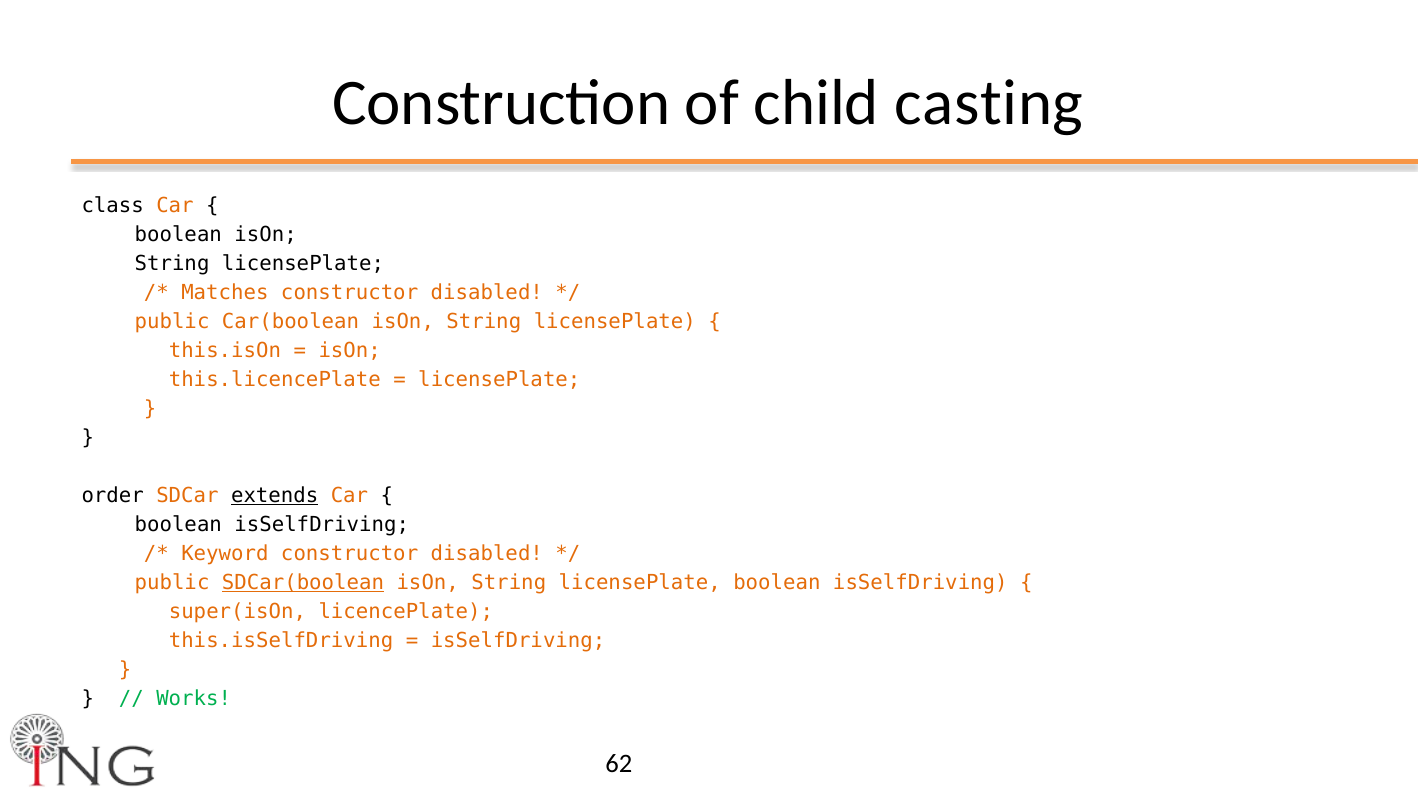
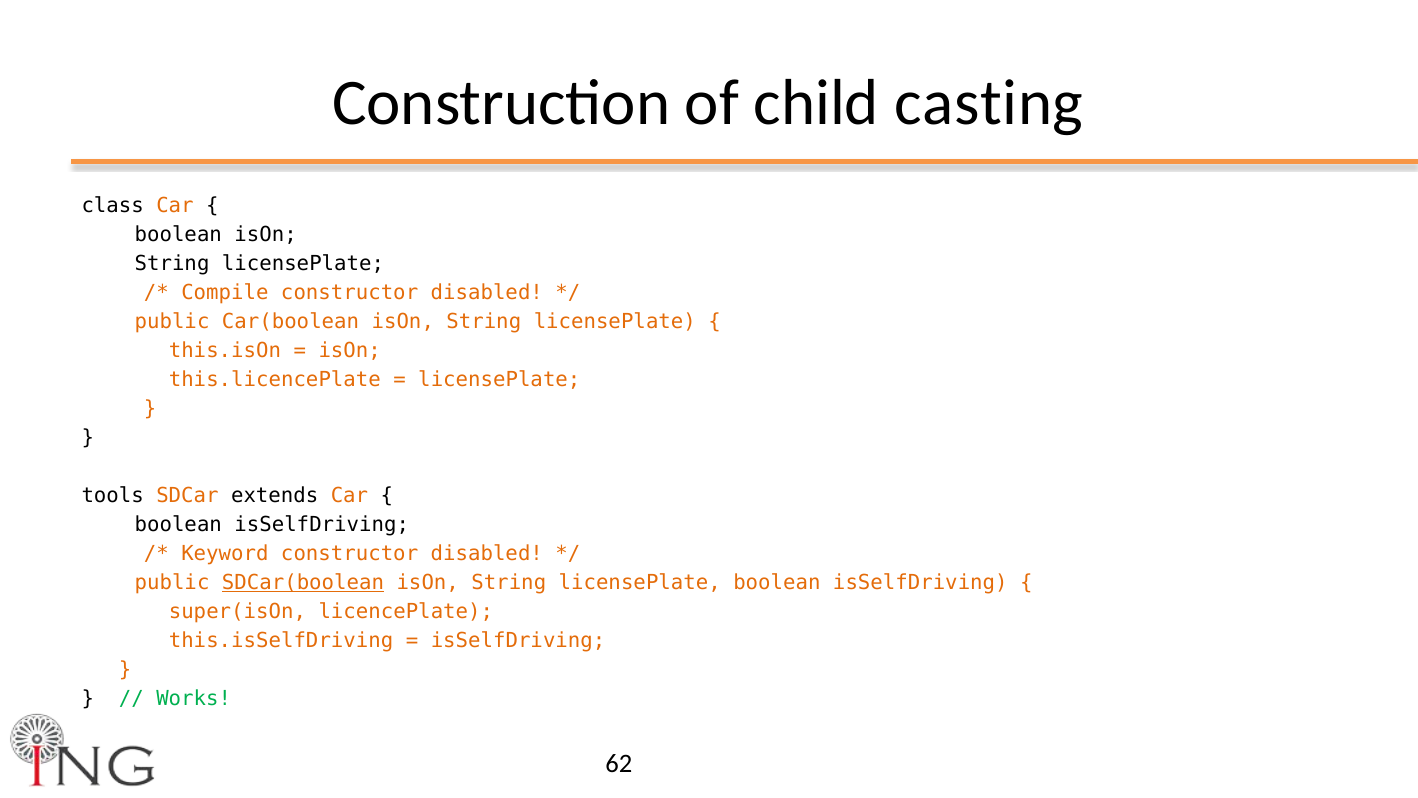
Matches: Matches -> Compile (225, 292)
order: order -> tools (113, 495)
extends underline: present -> none (275, 495)
